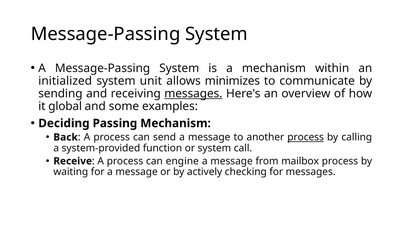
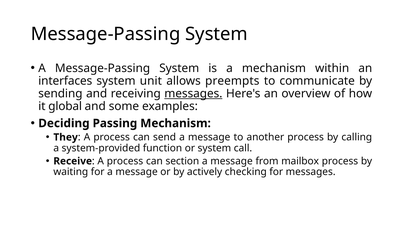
initialized: initialized -> interfaces (65, 81)
minimizes: minimizes -> preempts (232, 81)
Back: Back -> They (66, 137)
process underline: present -> none (306, 137)
engine: engine -> section (182, 161)
